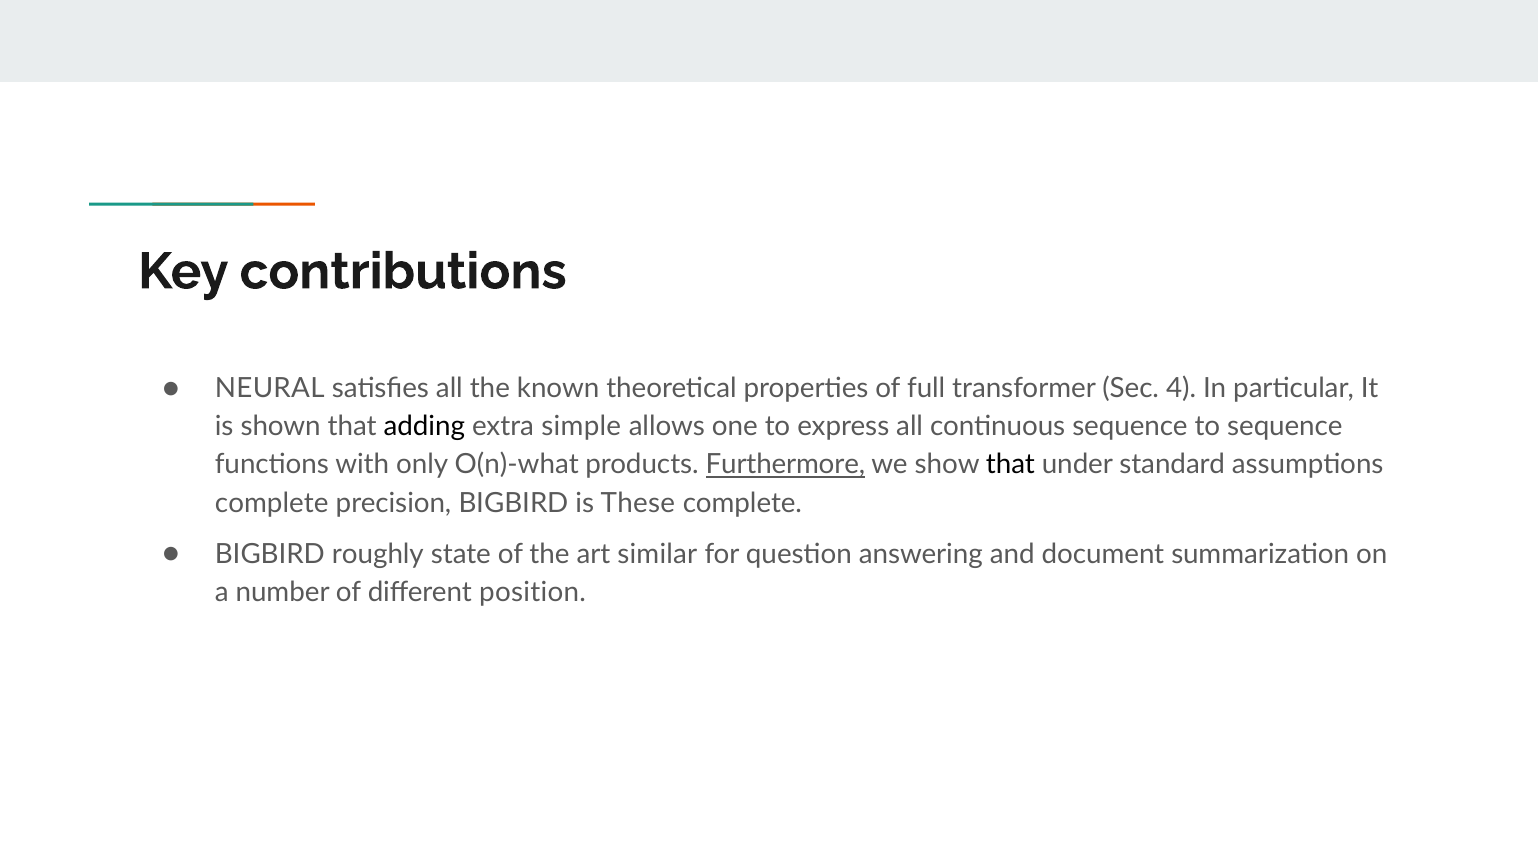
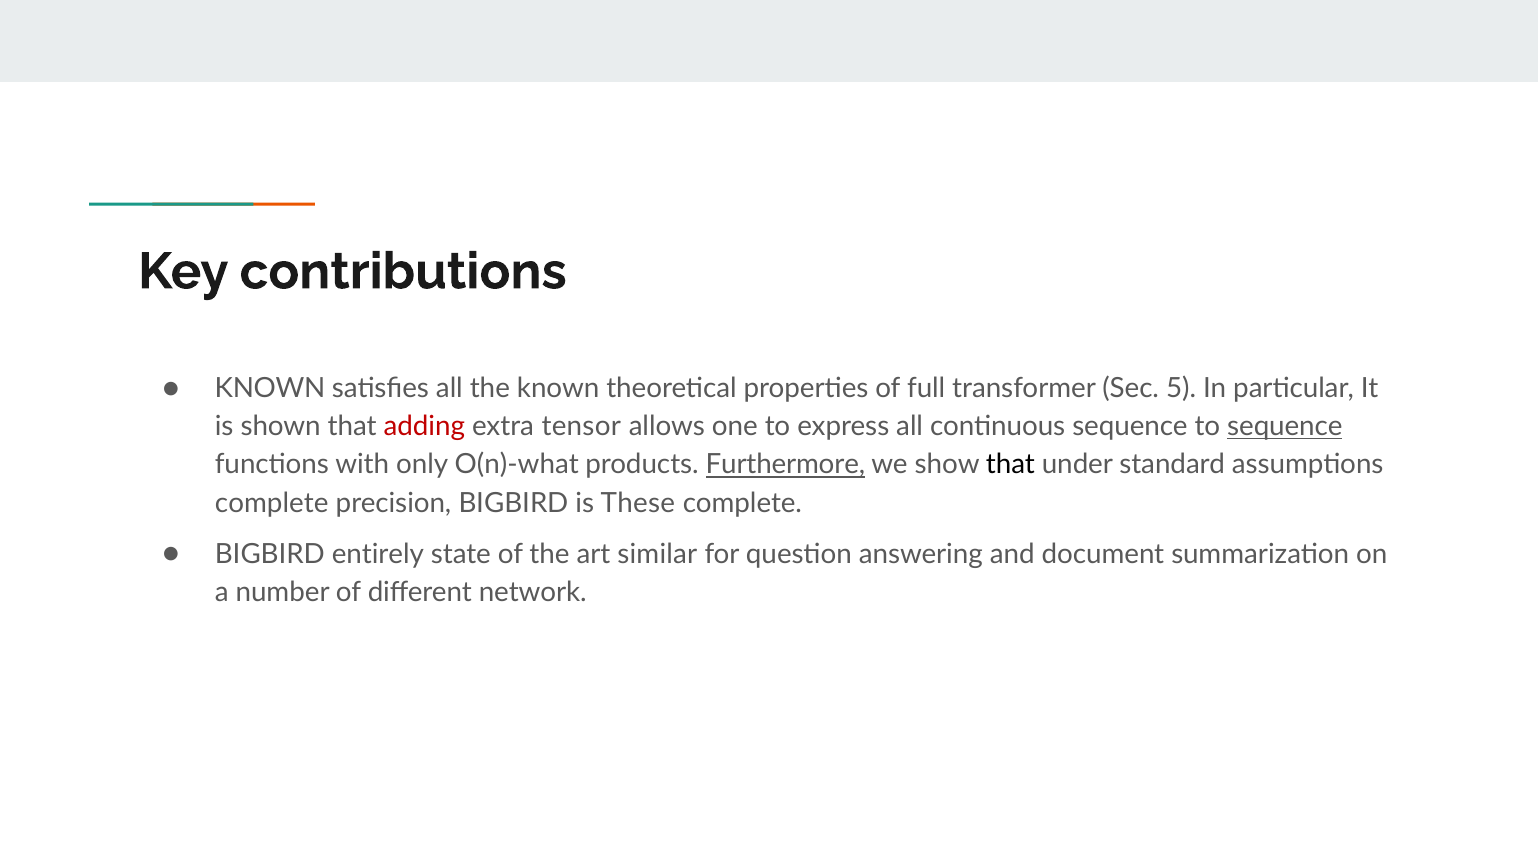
NEURAL: NEURAL -> KNOWN (270, 389)
4: 4 -> 5 (1181, 389)
adding colour: black -> red (424, 427)
simple: simple -> tensor (581, 427)
sequence underline: none -> present (1285, 427)
roughly: roughly -> entirely (378, 554)
position: position -> network (533, 592)
